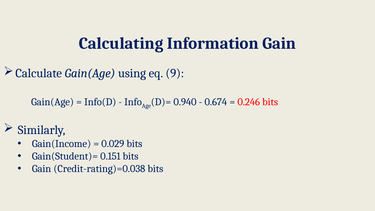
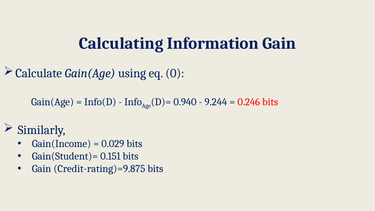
9: 9 -> 0 (175, 73)
0.674: 0.674 -> 9.244 (216, 102)
Credit-rating)=0.038: Credit-rating)=0.038 -> Credit-rating)=9.875 (99, 169)
